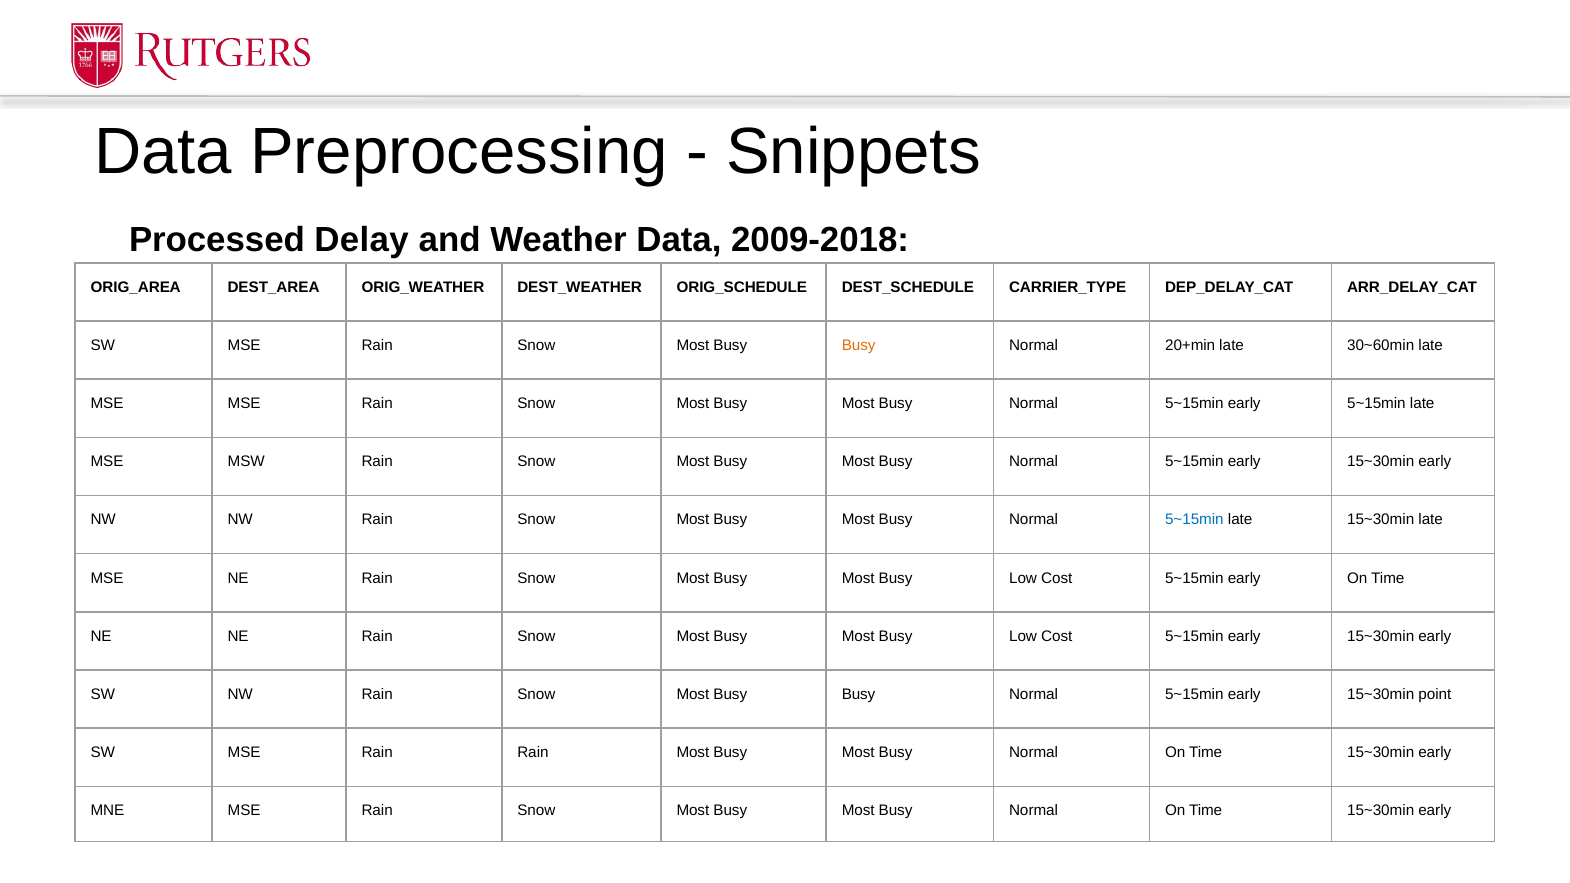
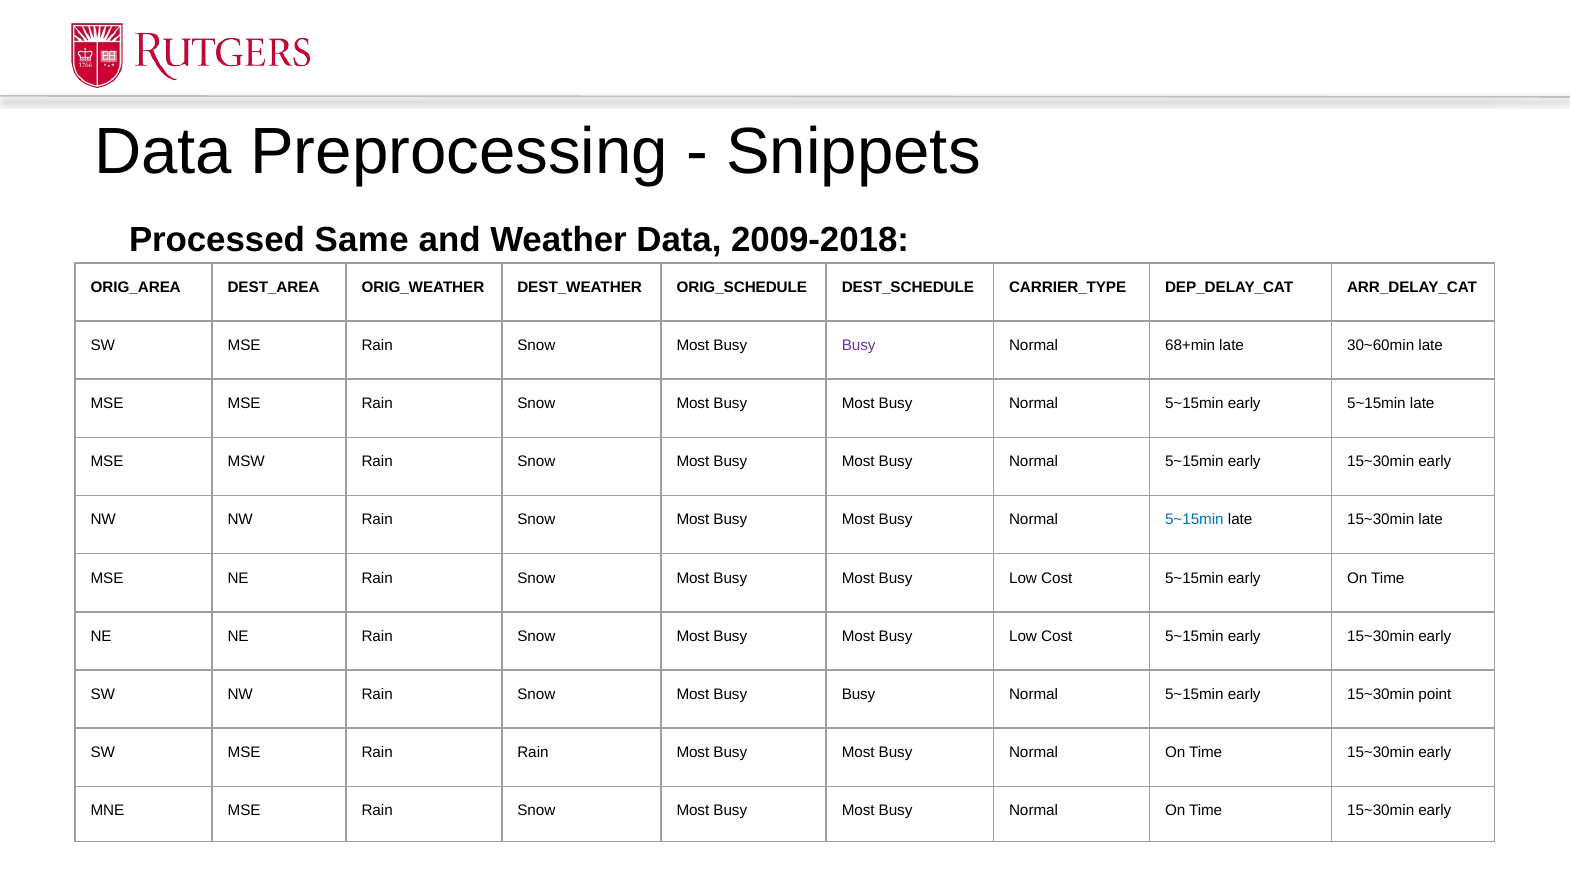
Delay: Delay -> Same (362, 240)
Busy colour: orange -> purple (859, 346)
20+min: 20+min -> 68+min (1190, 346)
